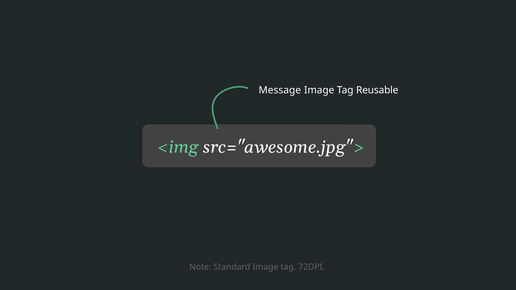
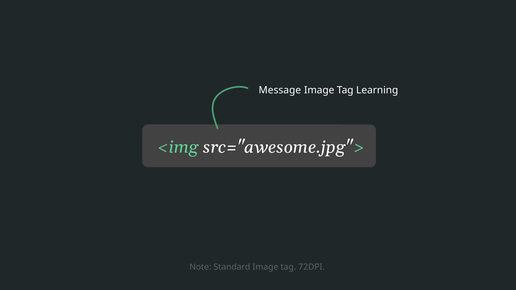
Reusable: Reusable -> Learning (377, 90)
